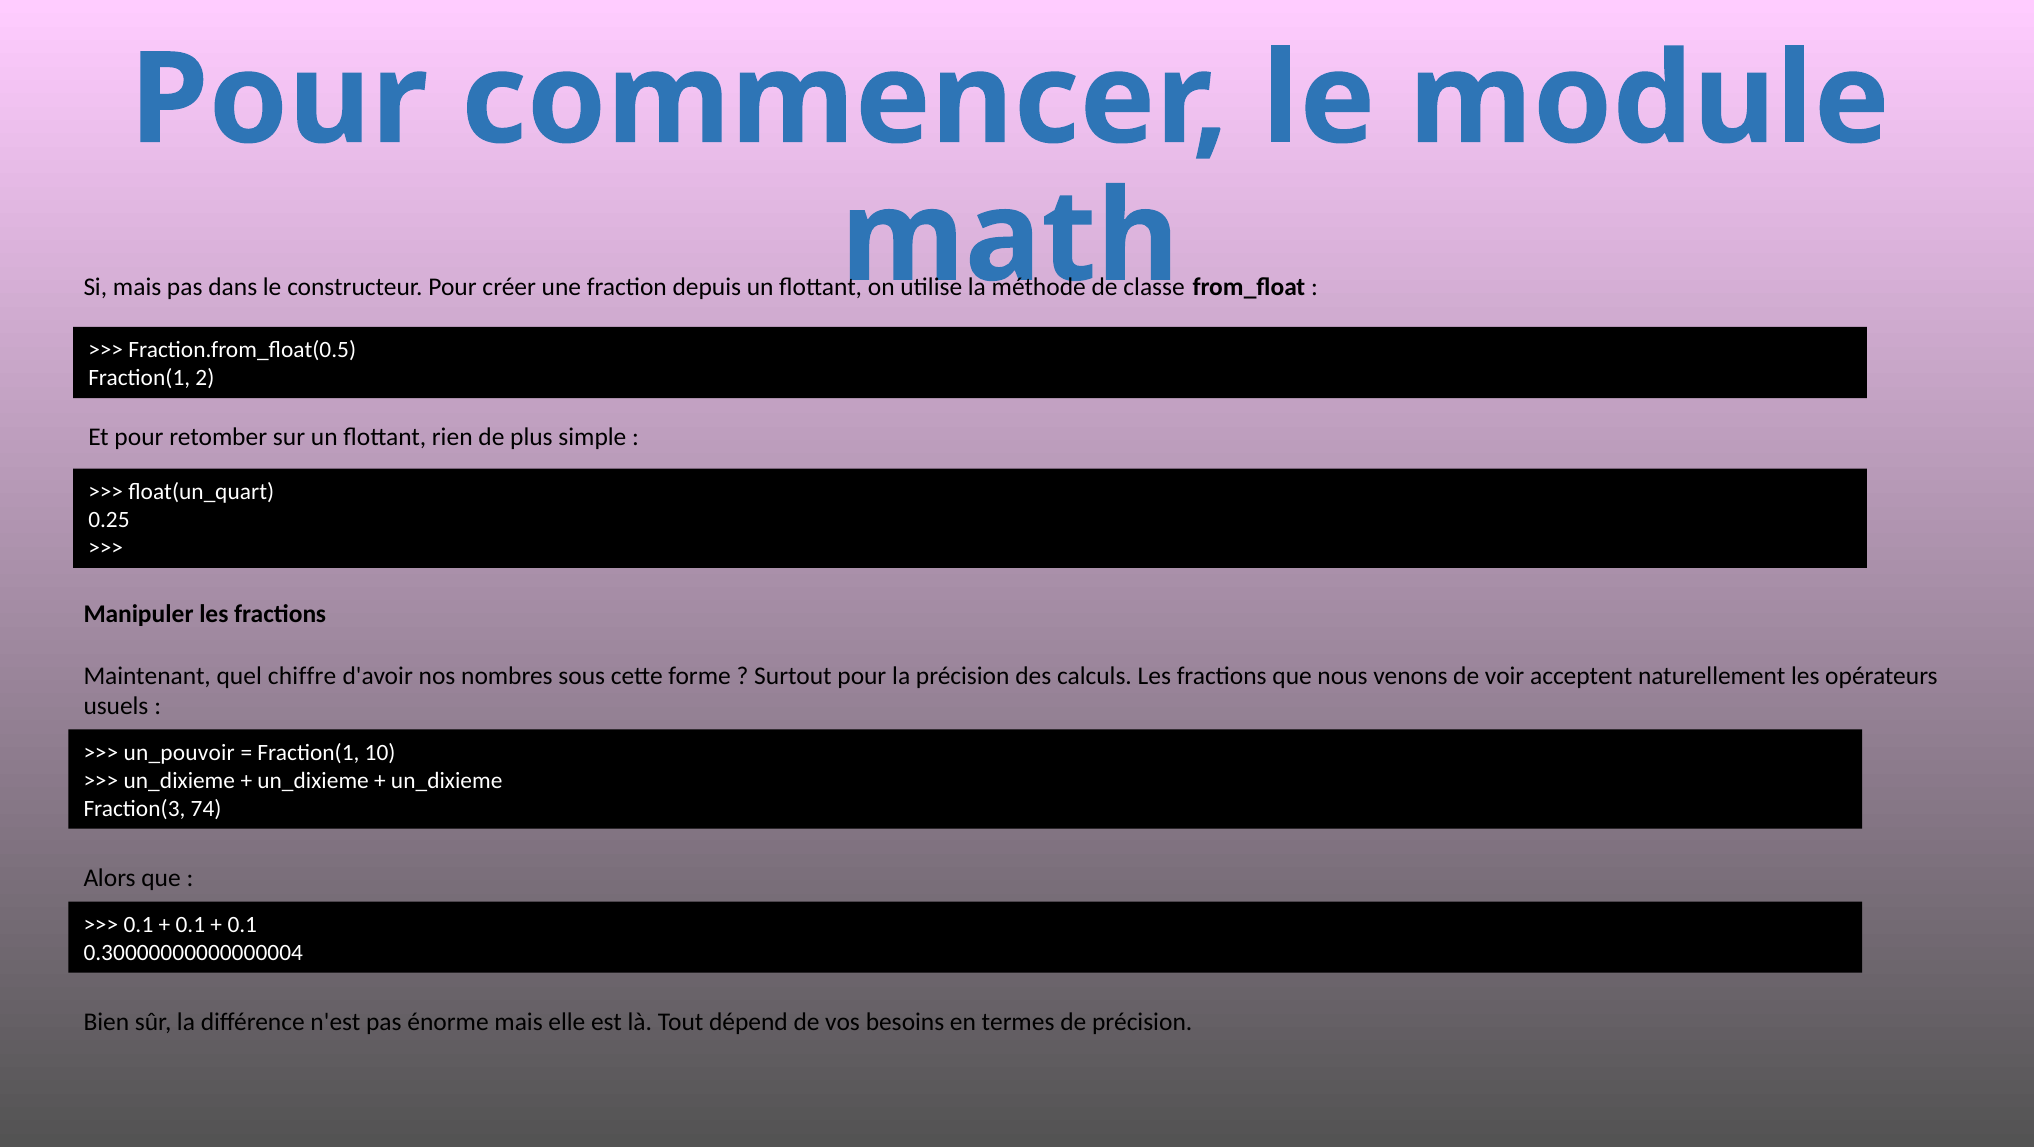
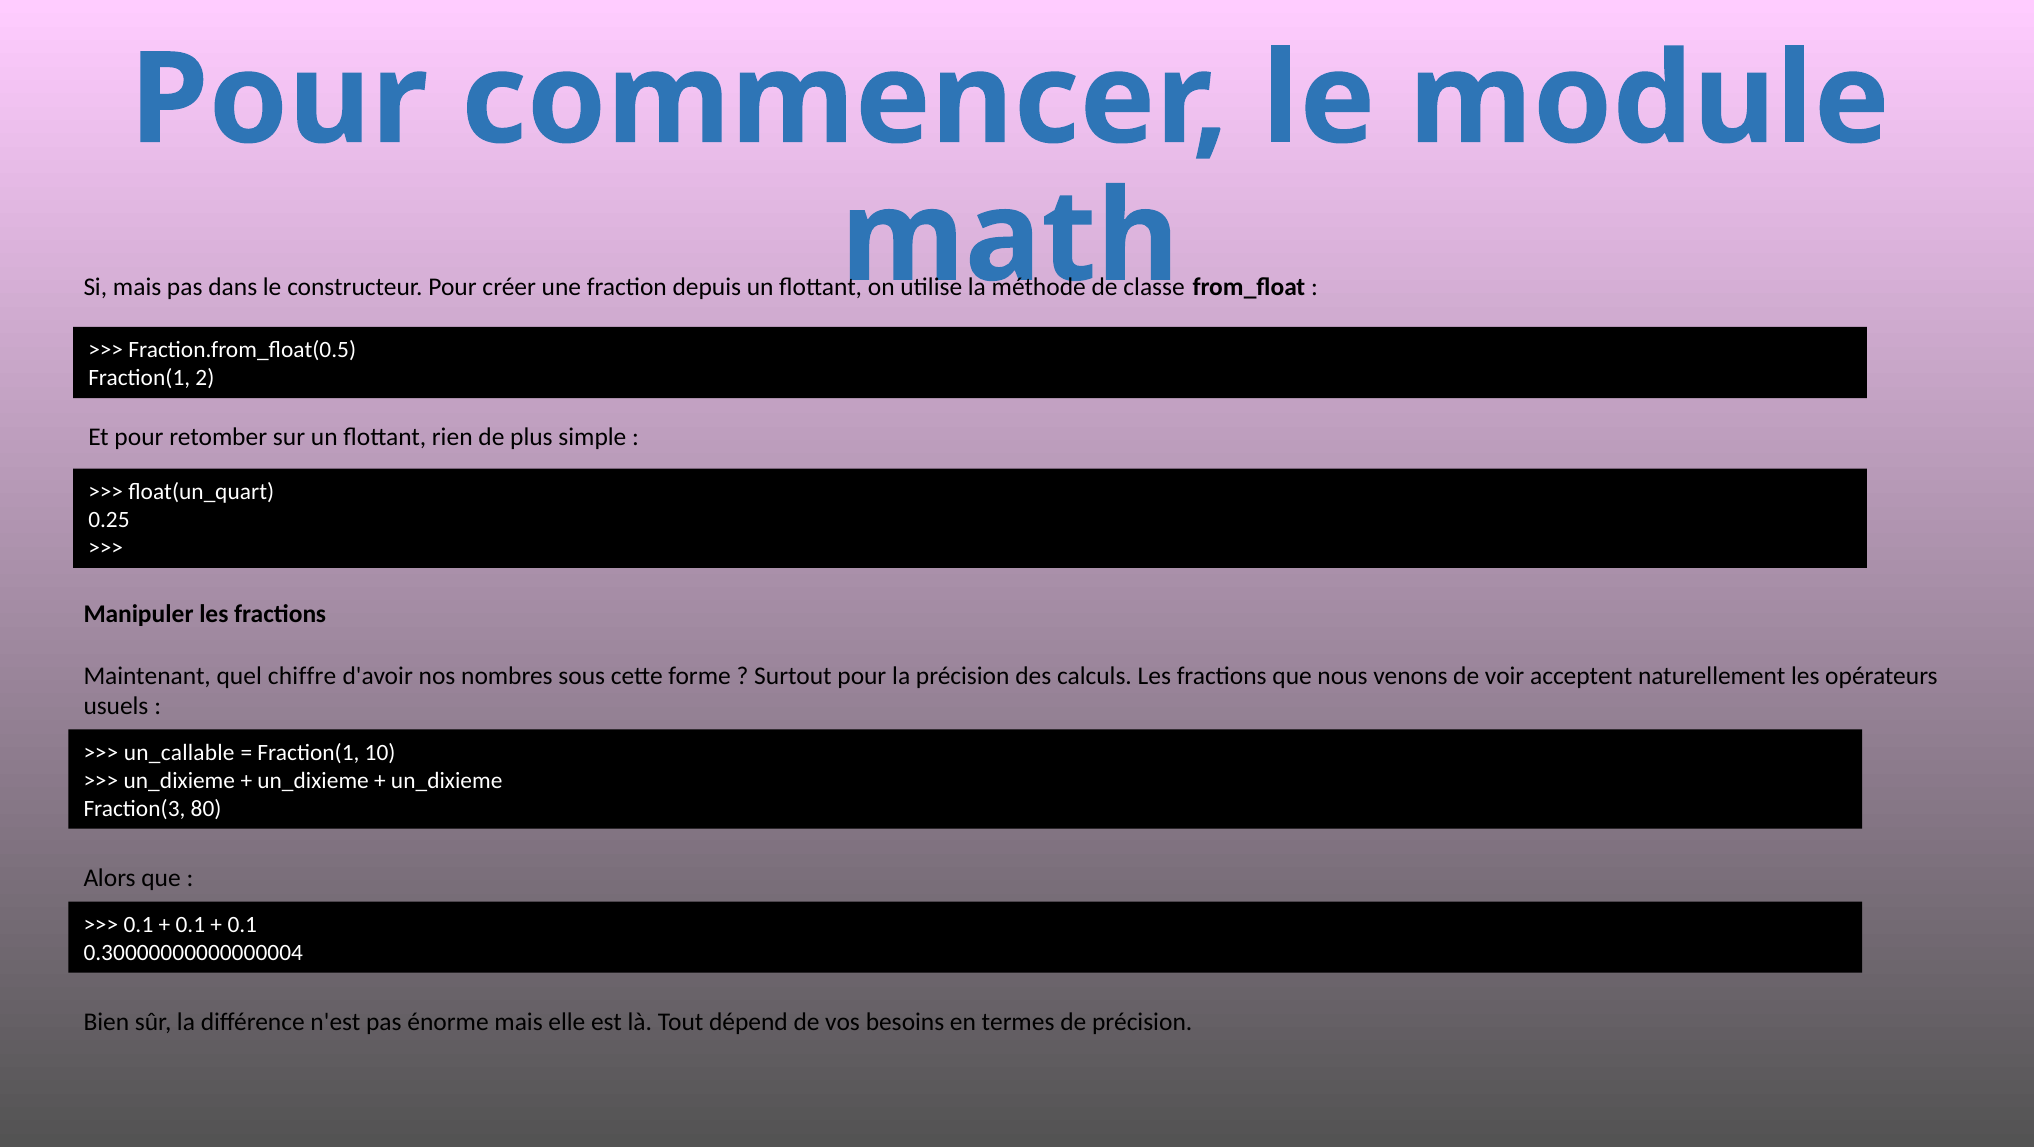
un_pouvoir: un_pouvoir -> un_callable (179, 753)
74: 74 -> 80 (206, 809)
